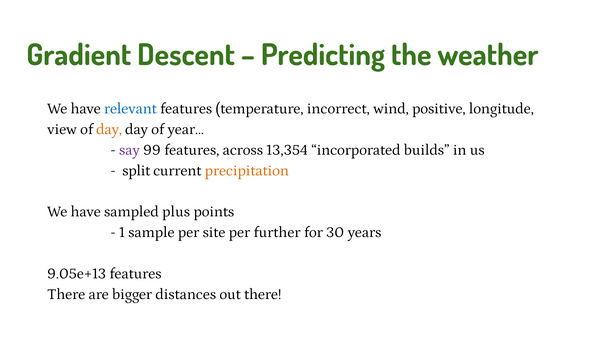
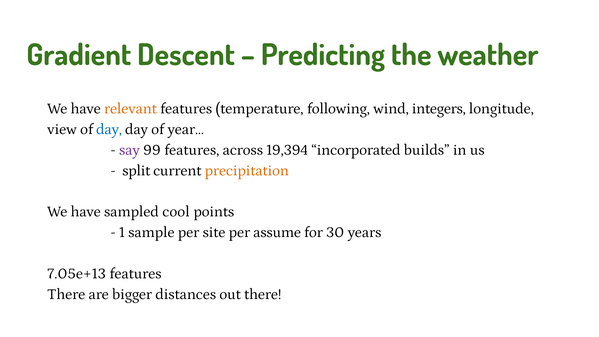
relevant colour: blue -> orange (130, 108)
incorrect: incorrect -> following (338, 108)
positive: positive -> integers (439, 108)
day colour: orange -> blue (109, 129)
13,354: 13,354 -> 19,394 (287, 150)
plus: plus -> cool (176, 212)
further: further -> assume (277, 232)
9.05e+13: 9.05e+13 -> 7.05e+13 (77, 274)
